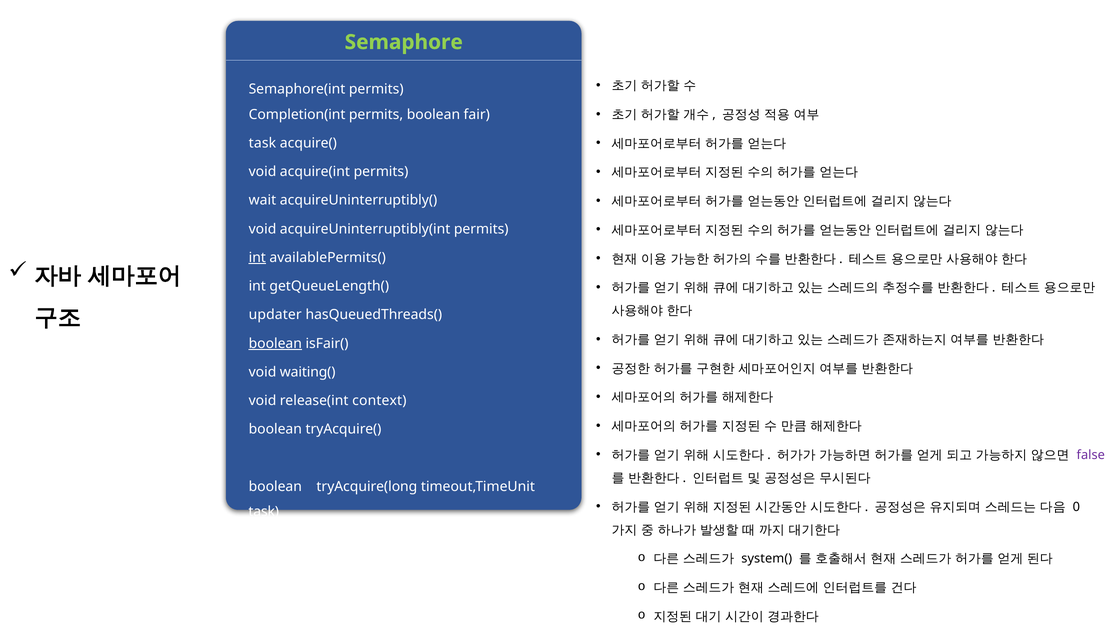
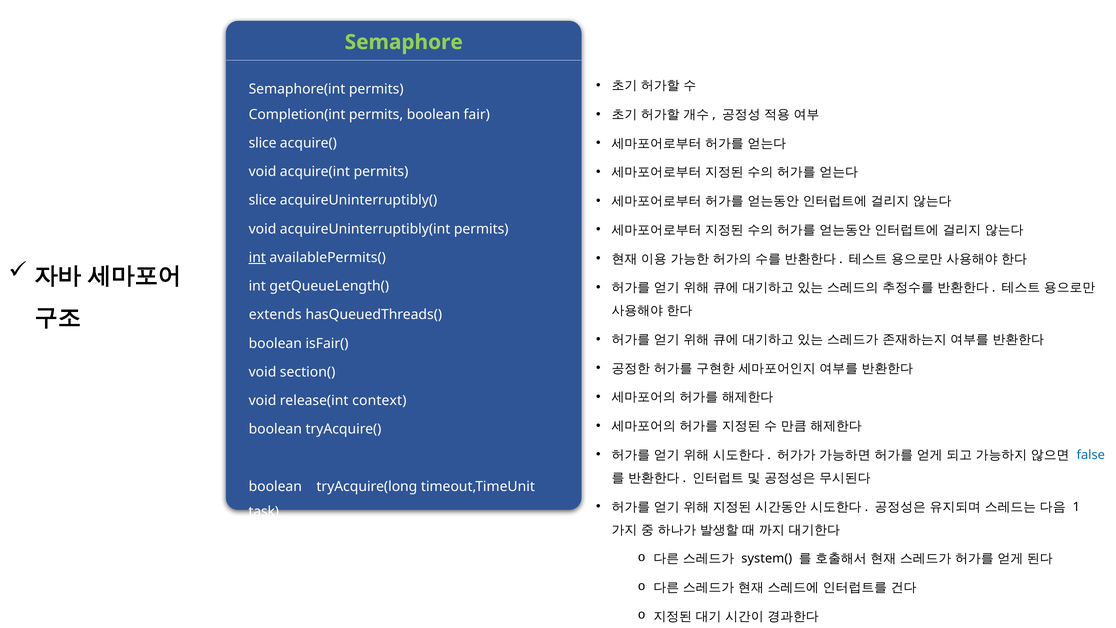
task: task -> slice (263, 143)
wait: wait -> slice (263, 200)
updater: updater -> extends (275, 315)
boolean underline: present -> none (275, 343)
waiting(: waiting( -> section( (308, 372)
false colour: purple -> blue (1091, 455)
0: 0 -> 1 (1076, 507)
